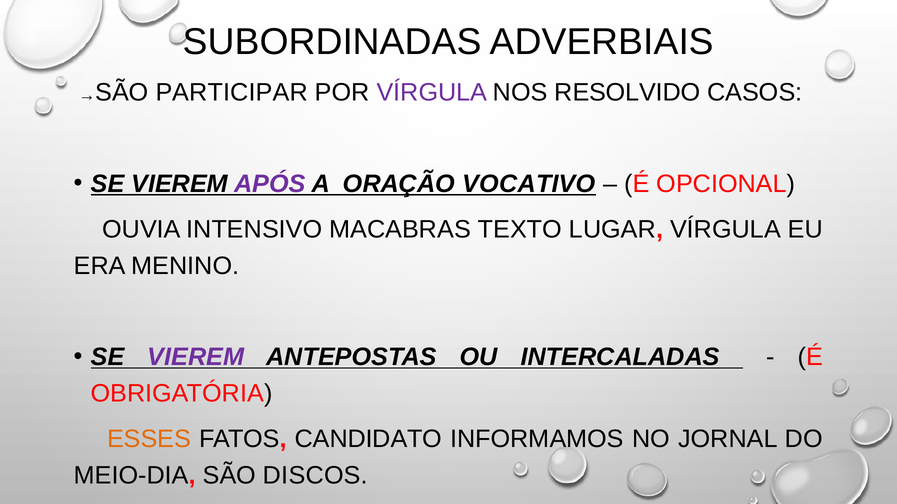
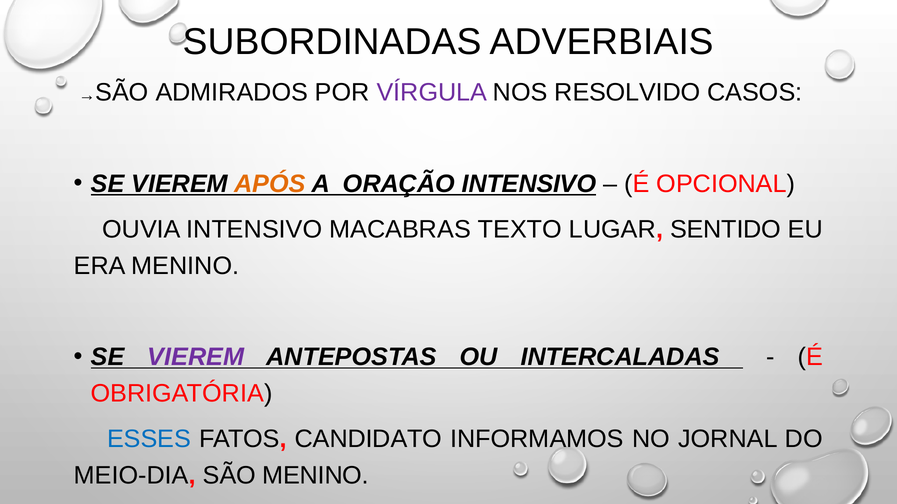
PARTICIPAR: PARTICIPAR -> ADMIRADOS (232, 93)
APÓS colour: purple -> orange (270, 184)
ORAÇÃO VOCATIVO: VOCATIVO -> INTENSIVO (529, 184)
LUGAR VÍRGULA: VÍRGULA -> SENTIDO (726, 230)
ESSES colour: orange -> blue (149, 439)
SÃO DISCOS: DISCOS -> MENINO (316, 476)
